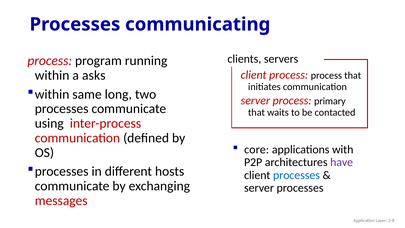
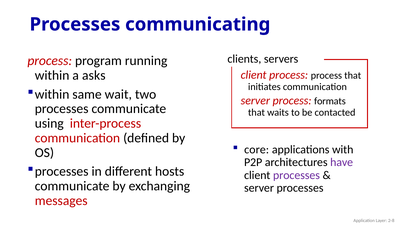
long: long -> wait (118, 94)
primary: primary -> formats (330, 101)
processes colour: blue -> purple (296, 175)
